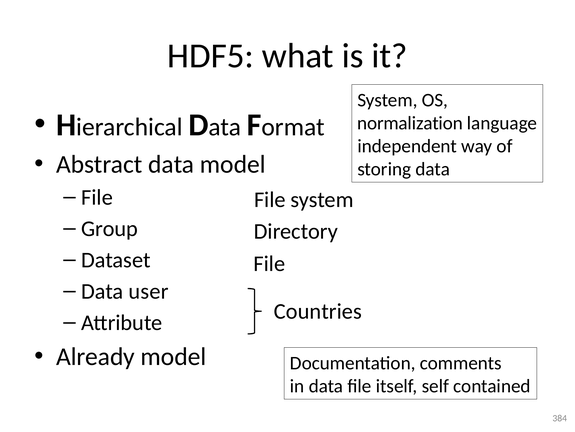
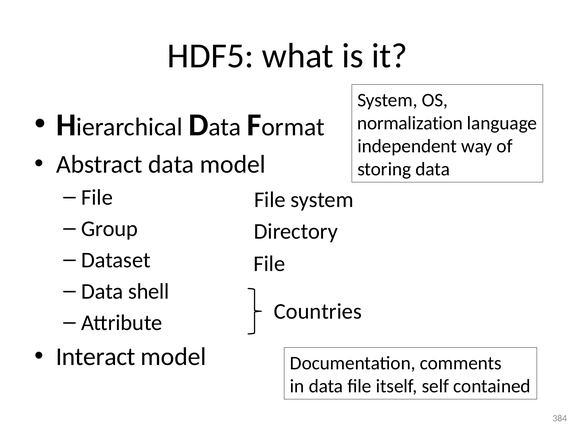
user: user -> shell (149, 291)
Already: Already -> Interact (96, 356)
